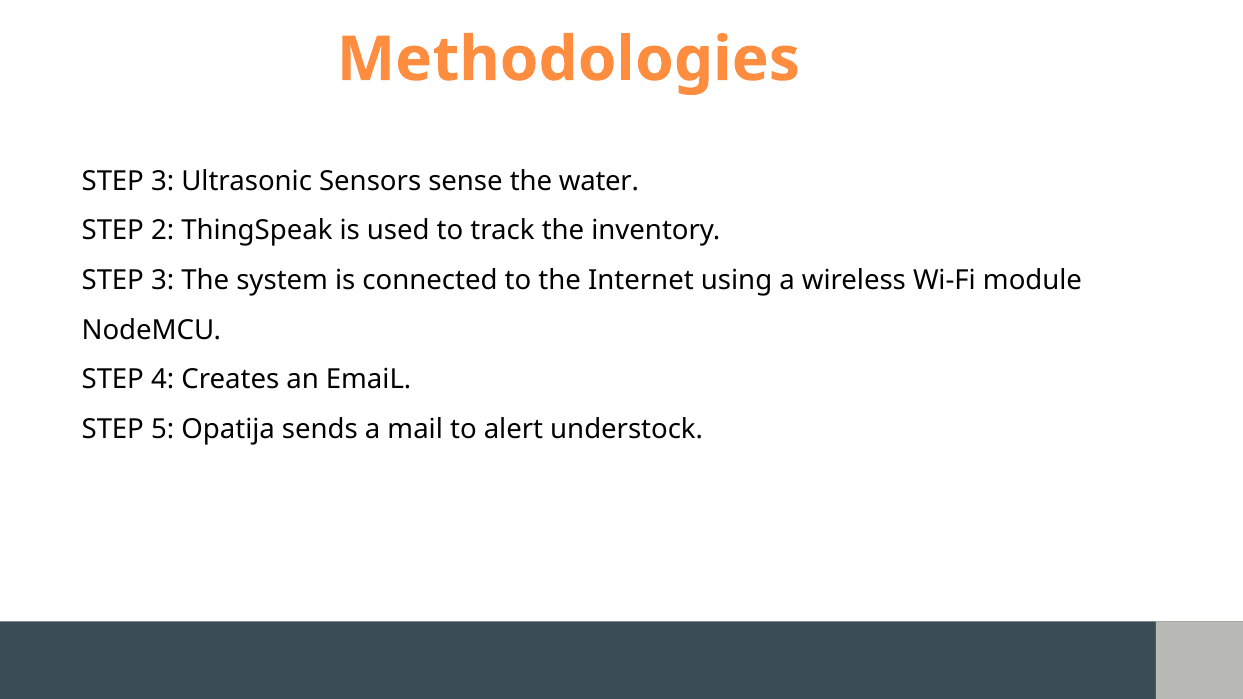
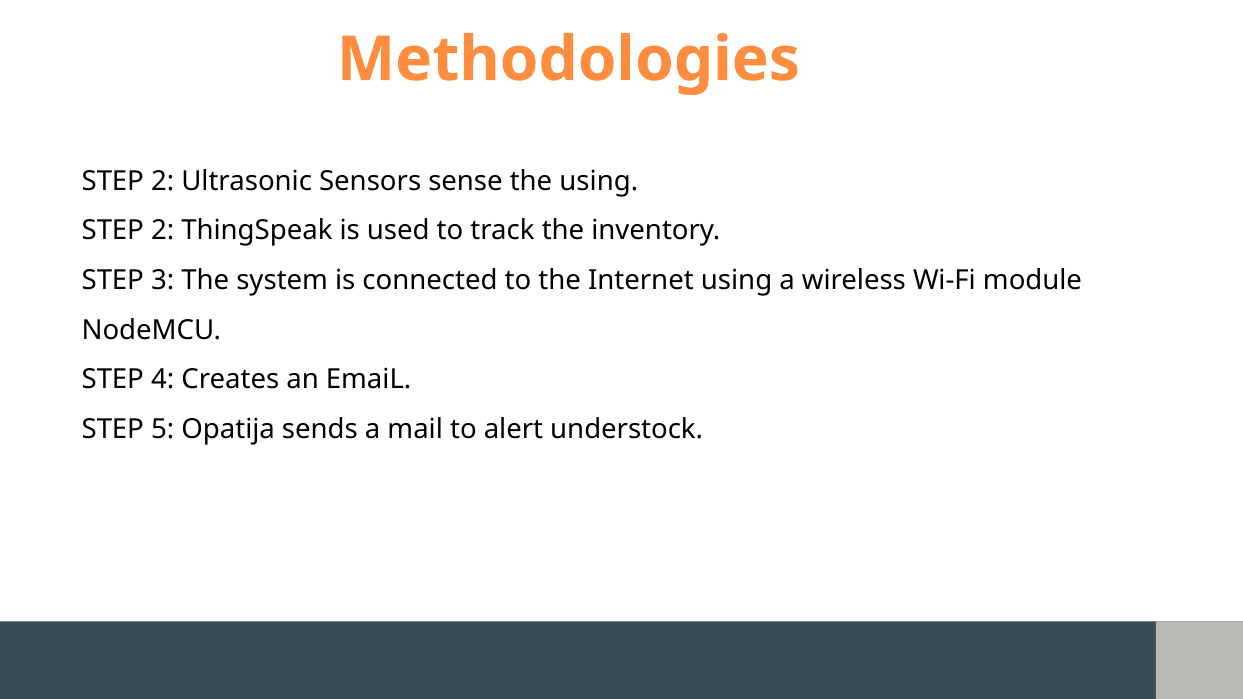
3: 3 -> 2 (163, 181)
the water: water -> using (599, 181)
